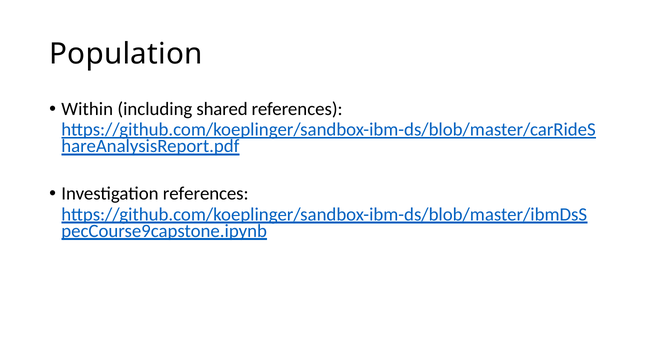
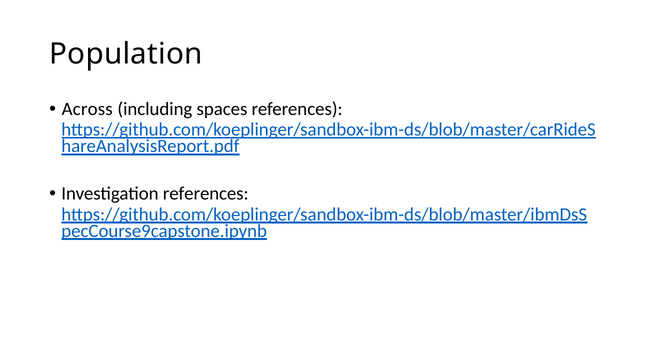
Within: Within -> Across (87, 109)
shared: shared -> spaces (222, 109)
